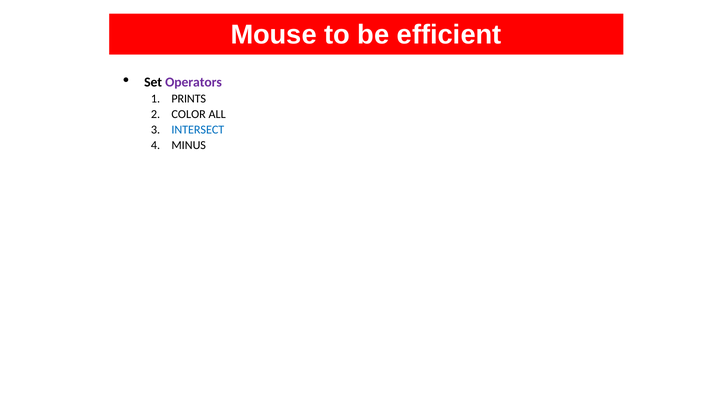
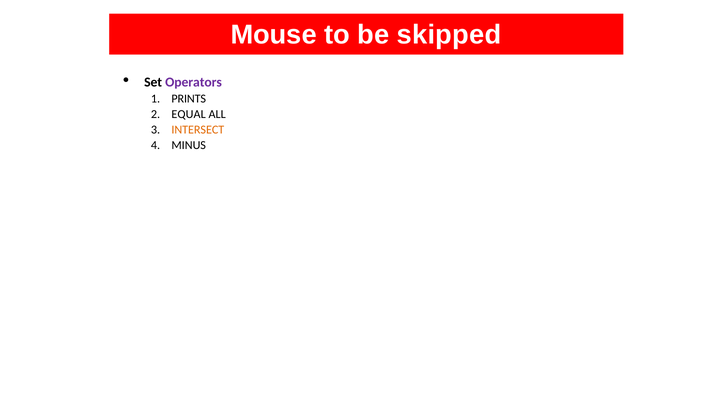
efficient: efficient -> skipped (449, 35)
COLOR: COLOR -> EQUAL (189, 114)
INTERSECT colour: blue -> orange (198, 130)
